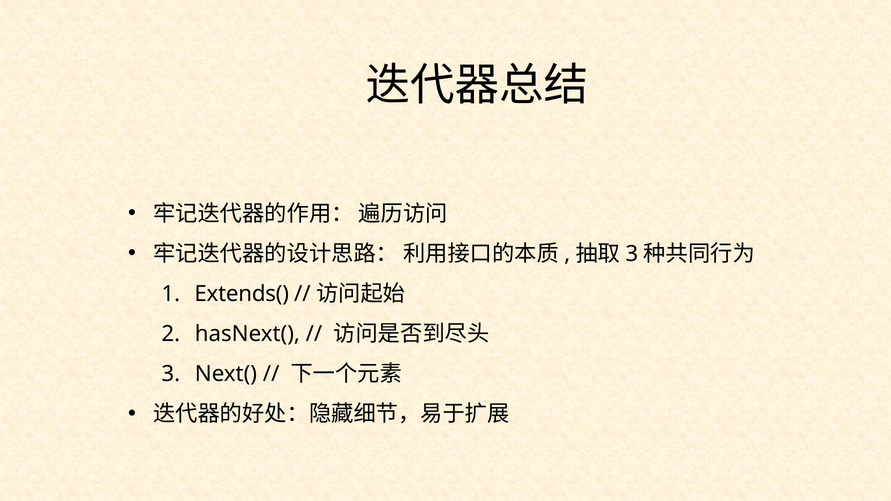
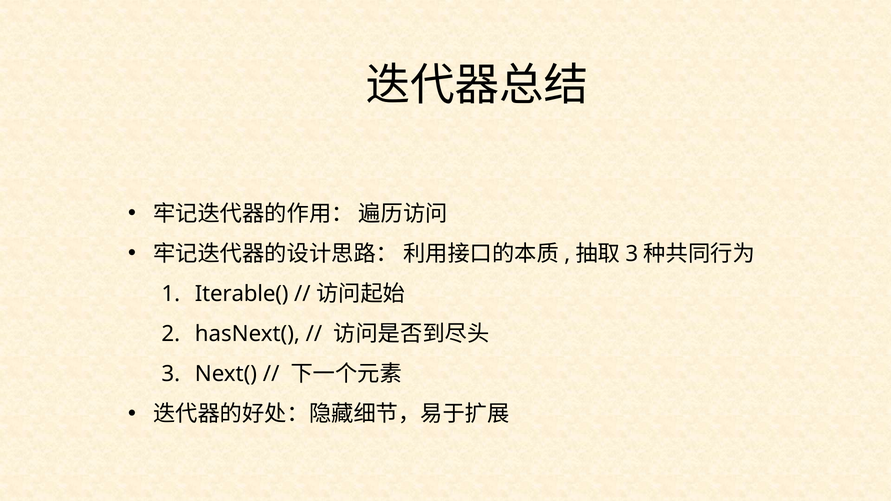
Extends(: Extends( -> Iterable( (242, 294)
